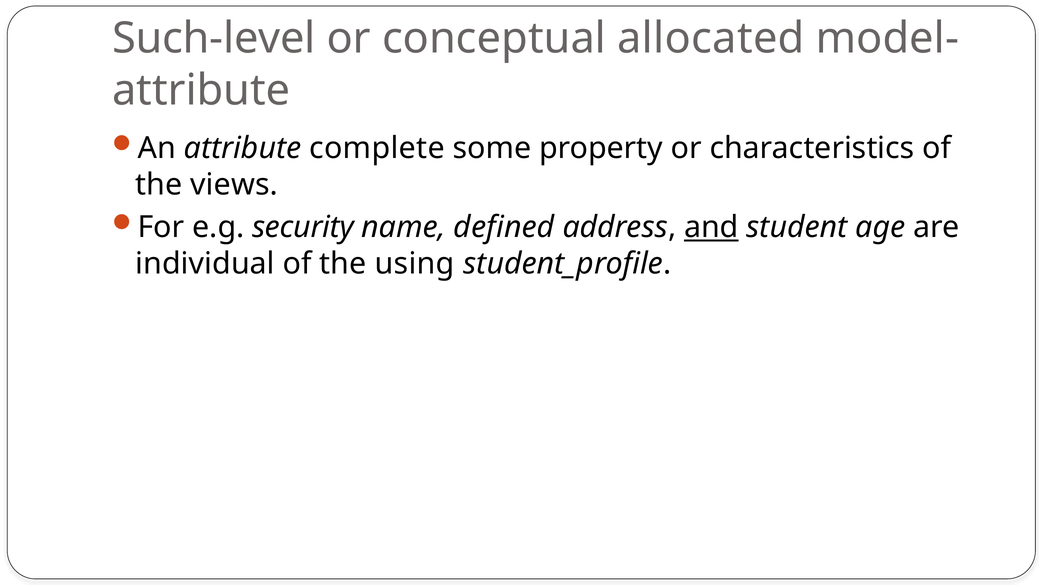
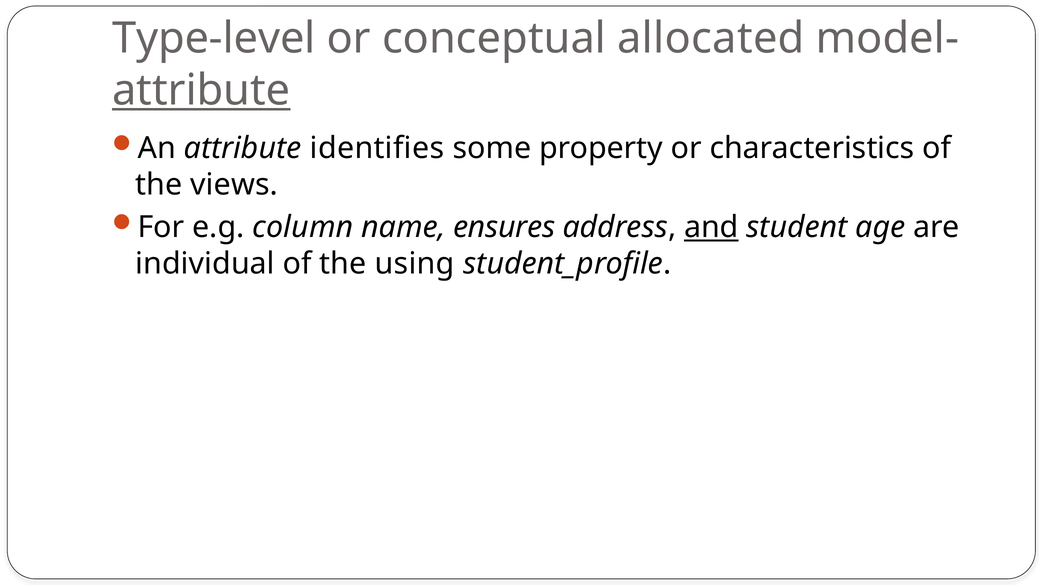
Such-level: Such-level -> Type-level (214, 38)
attribute underline: none -> present (201, 90)
complete: complete -> identifies (377, 148)
security: security -> column (303, 227)
defined: defined -> ensures (504, 227)
